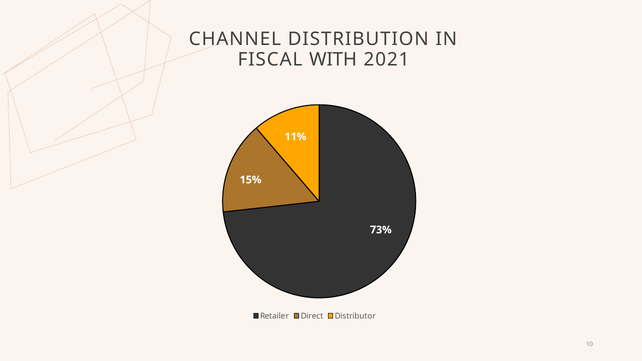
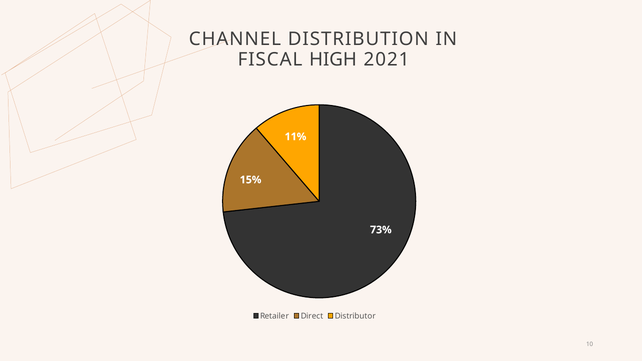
WITH: WITH -> HIGH (333, 59)
